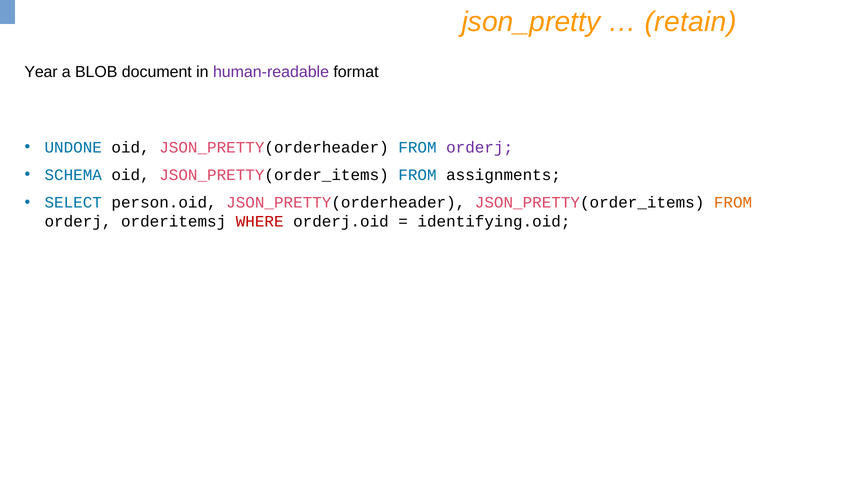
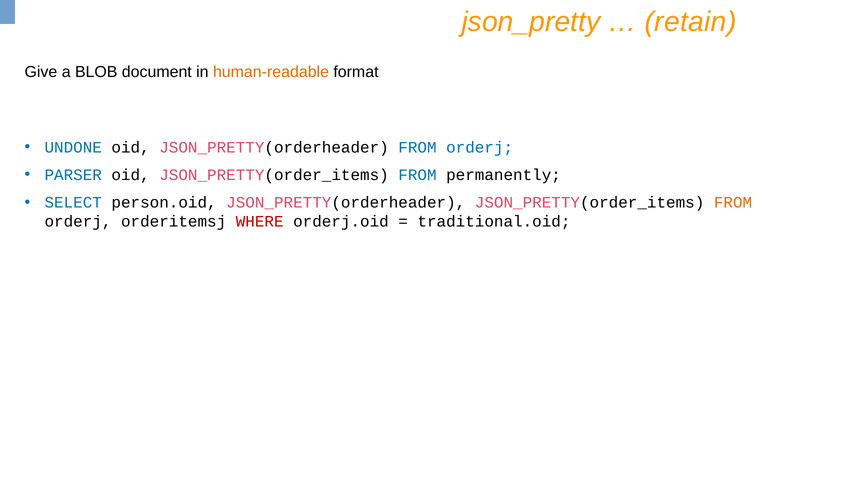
Year: Year -> Give (41, 72)
human-readable colour: purple -> orange (271, 72)
orderj colour: purple -> blue (480, 147)
SCHEMA: SCHEMA -> PARSER (73, 175)
assignments: assignments -> permanently (504, 175)
identifying.oid: identifying.oid -> traditional.oid (494, 222)
